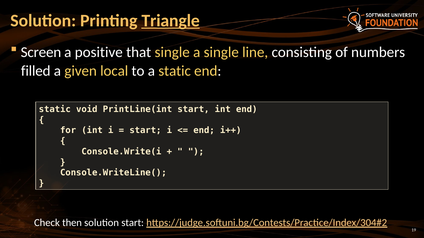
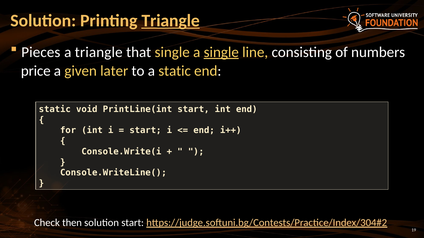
Screen: Screen -> Pieces (41, 52)
a positive: positive -> triangle (99, 52)
single underline: none -> present (221, 52)
filled: filled -> price (36, 71)
local: local -> later (114, 71)
